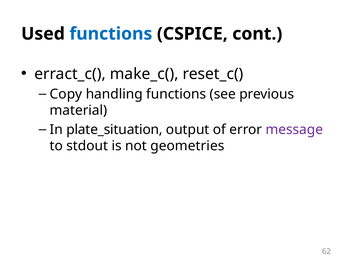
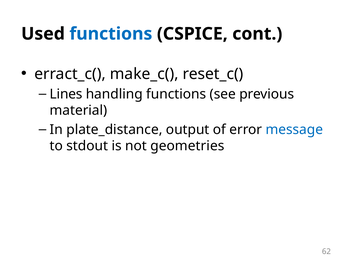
Copy: Copy -> Lines (66, 94)
plate_situation: plate_situation -> plate_distance (114, 130)
message colour: purple -> blue (294, 130)
